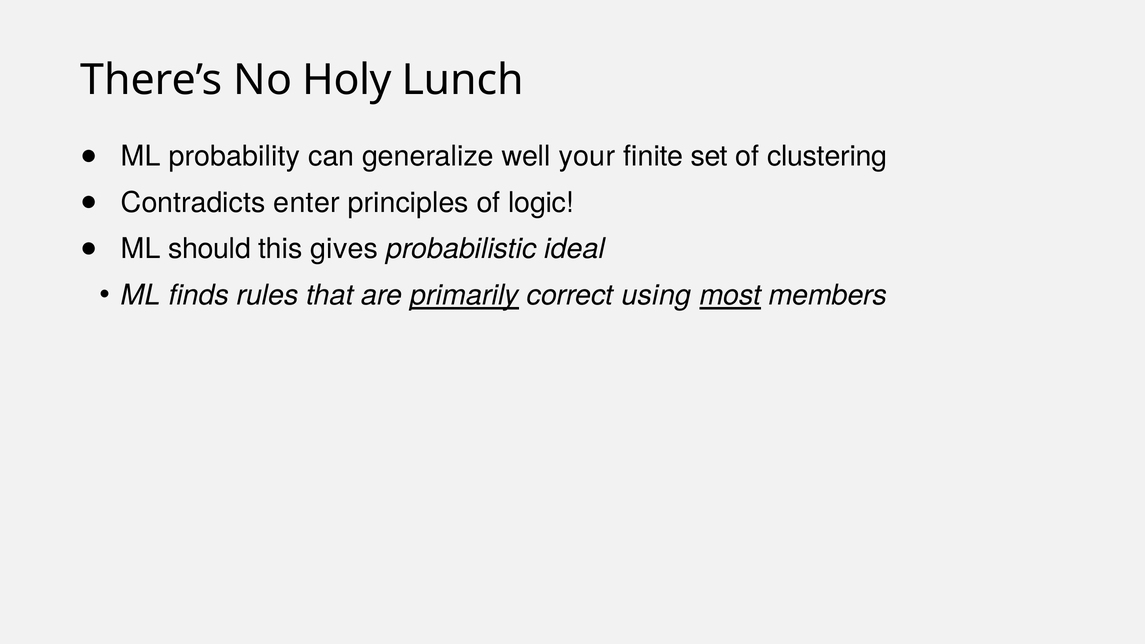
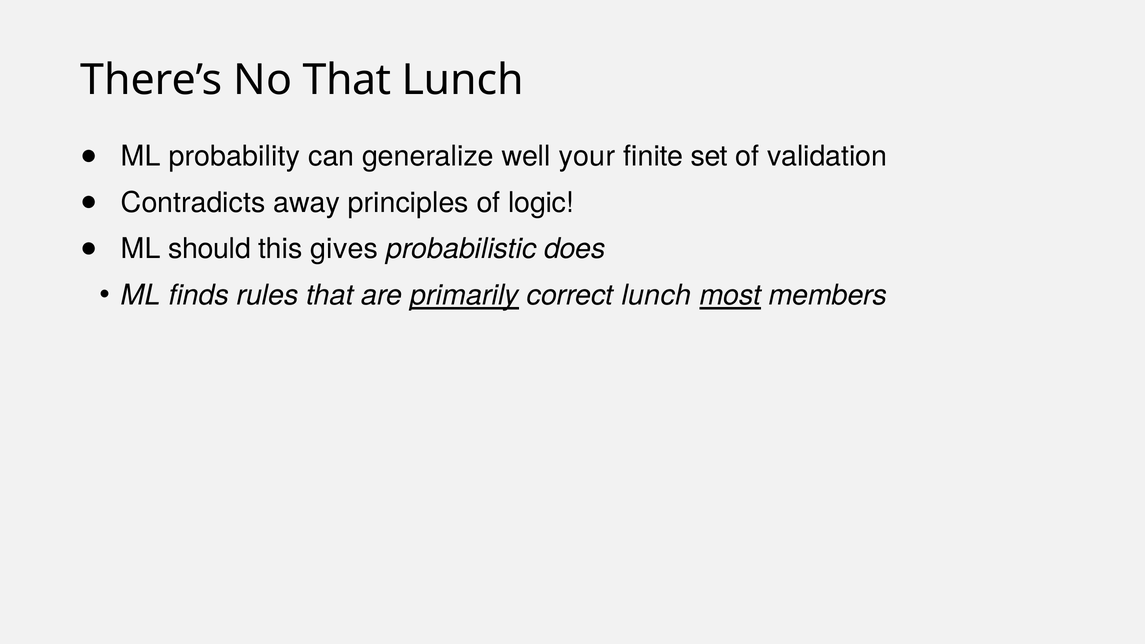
No Holy: Holy -> That (347, 80)
clustering: clustering -> validation (827, 156)
enter: enter -> away (307, 203)
ideal: ideal -> does (575, 249)
correct using: using -> lunch (656, 295)
